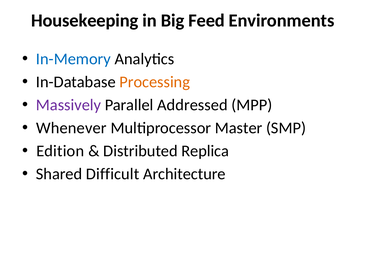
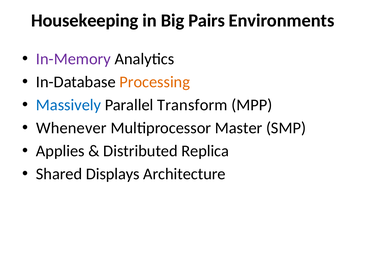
Feed: Feed -> Pairs (207, 21)
In-Memory colour: blue -> purple (73, 59)
Massively colour: purple -> blue (69, 105)
Addressed: Addressed -> Transform (192, 105)
Edition: Edition -> Applies (60, 151)
Difficult: Difficult -> Displays (113, 174)
